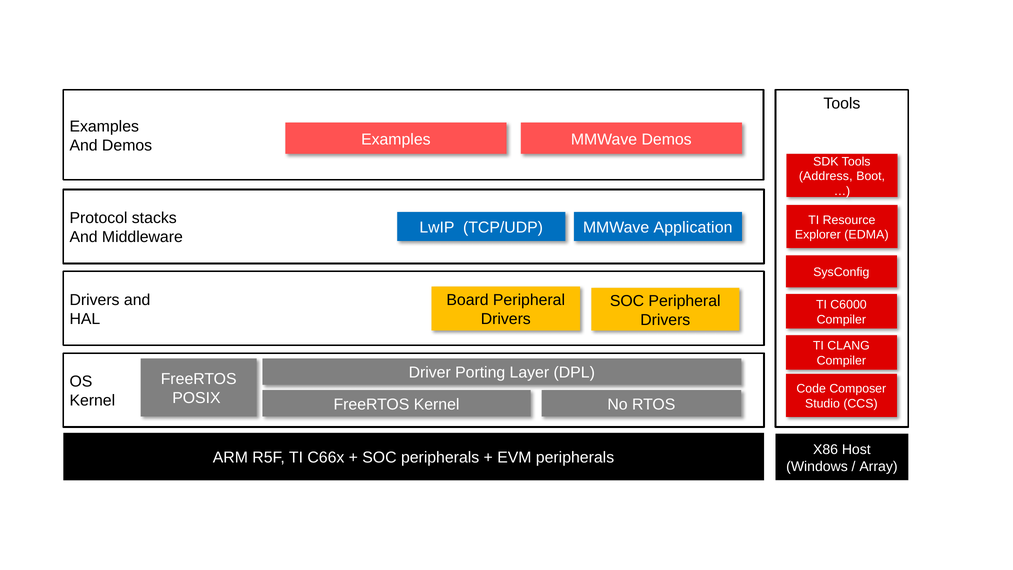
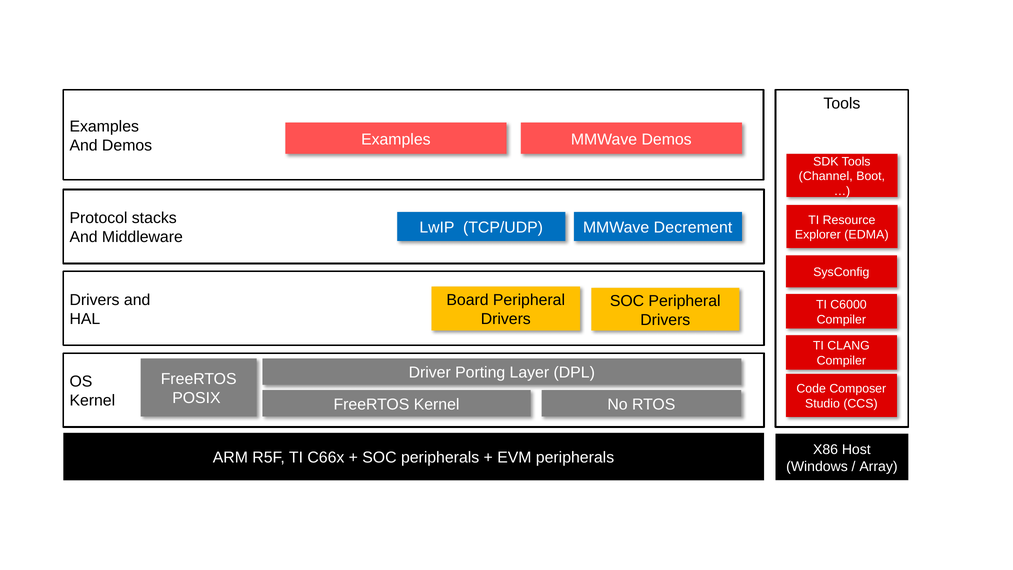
Address: Address -> Channel (826, 176)
Application: Application -> Decrement (693, 228)
